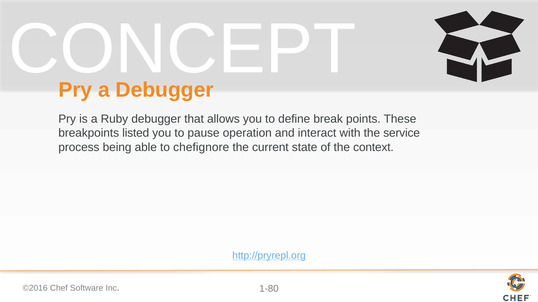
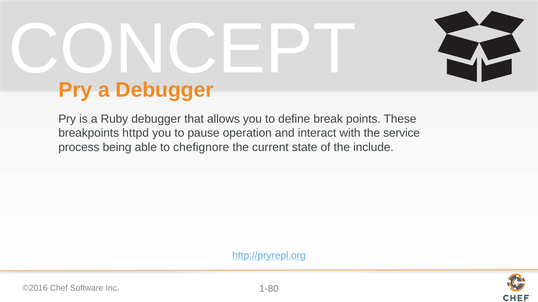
listed: listed -> httpd (136, 133)
context: context -> include (373, 147)
